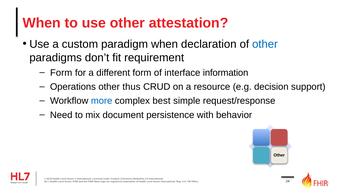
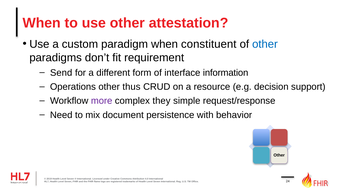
declaration: declaration -> constituent (209, 44)
Form: Form -> Send (61, 72)
more colour: blue -> purple (102, 101)
best: best -> they (161, 101)
